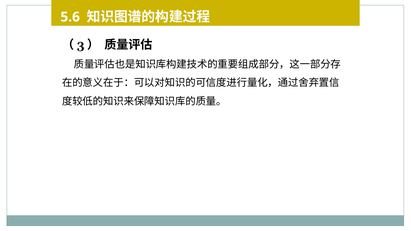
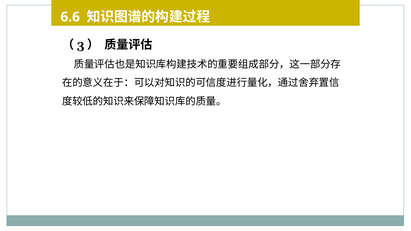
5.6: 5.6 -> 6.6 (70, 17)
